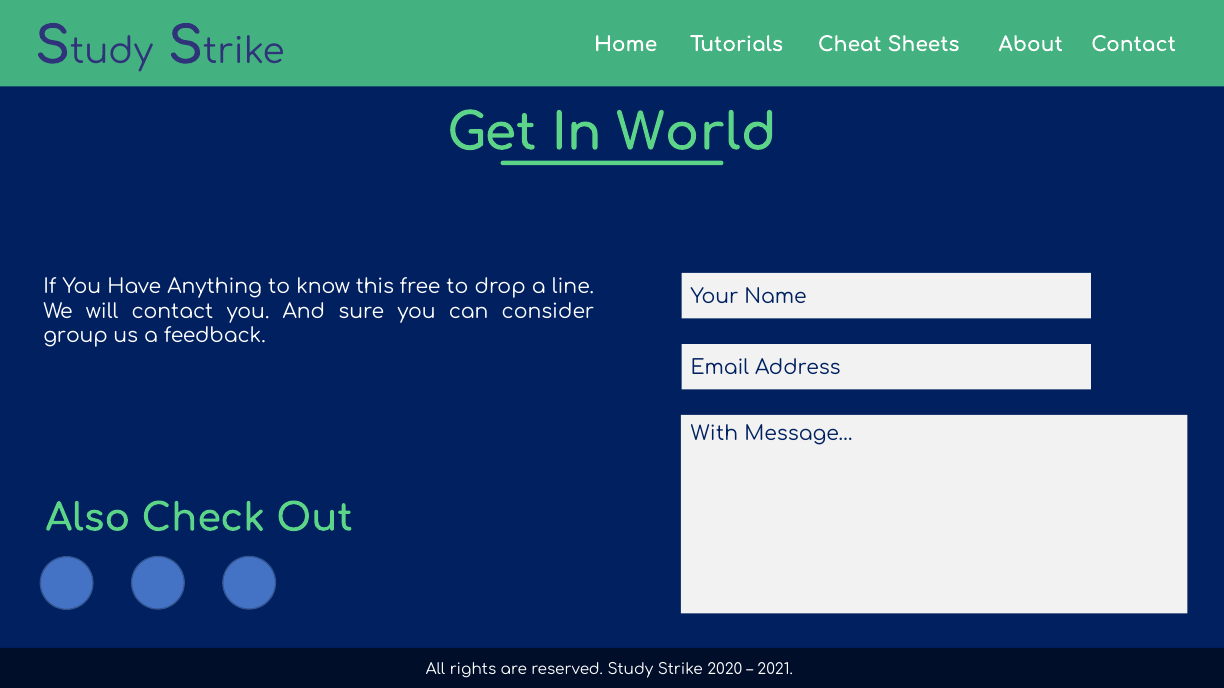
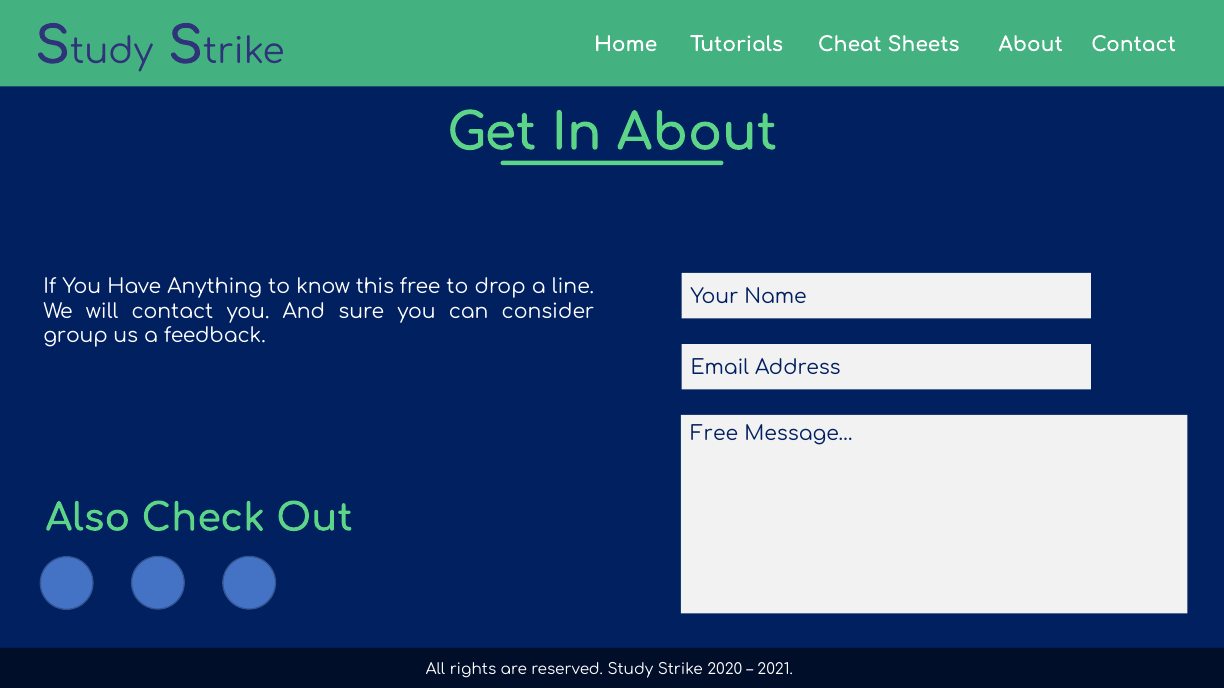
In World: World -> About (697, 133)
With: With -> Free (714, 434)
